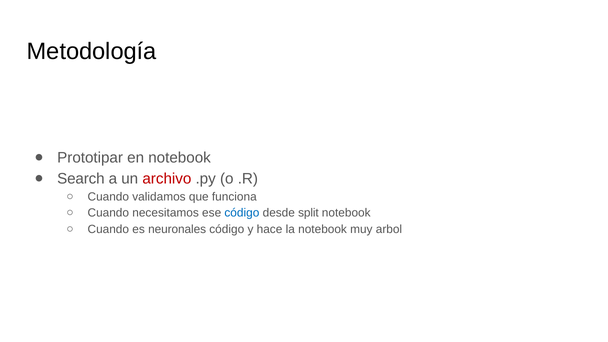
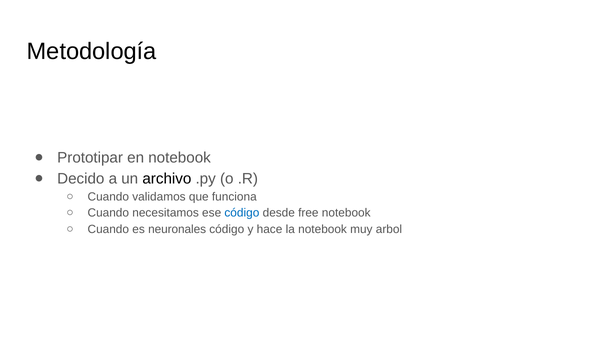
Search: Search -> Decido (81, 179)
archivo colour: red -> black (167, 179)
split: split -> free (308, 213)
